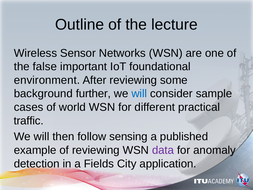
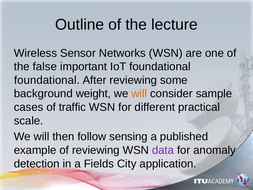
environment: environment -> foundational (47, 80)
further: further -> weight (93, 94)
will colour: blue -> orange (139, 94)
world: world -> traffic (72, 107)
traffic: traffic -> scale (29, 121)
